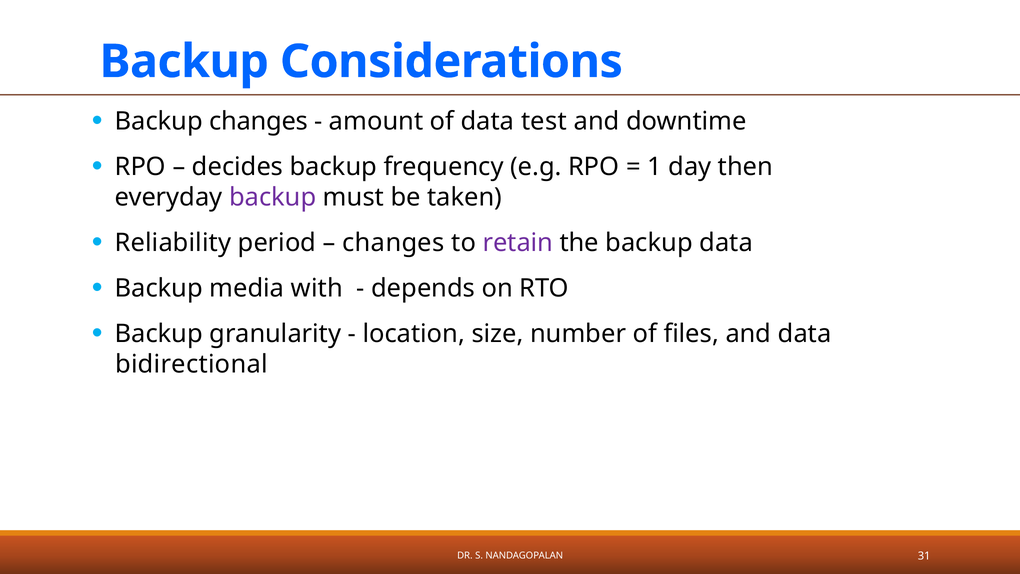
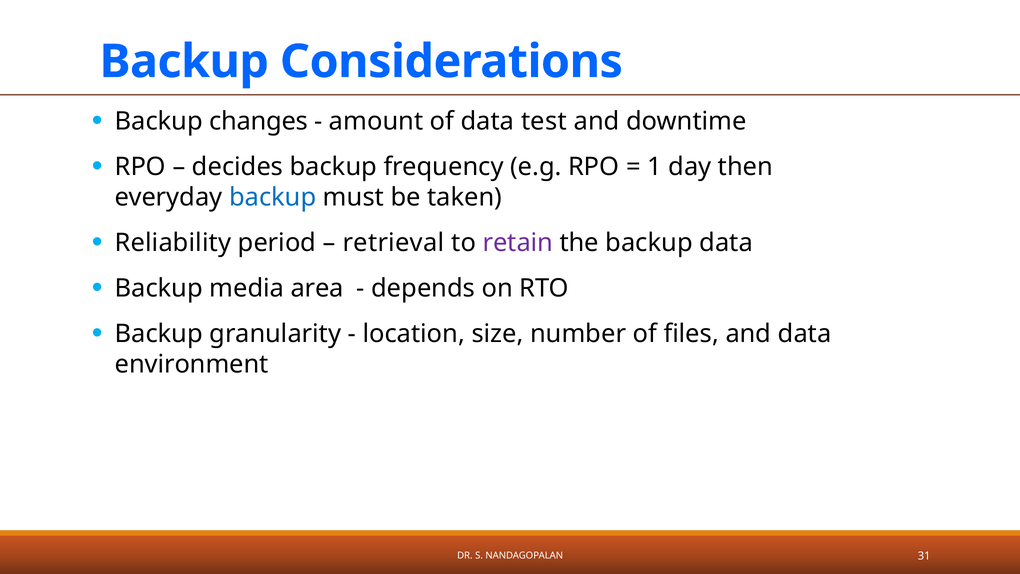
backup colour: purple -> blue (273, 197)
changes: changes -> retrieval (393, 243)
with: with -> area (317, 288)
bidirectional: bidirectional -> environment (192, 364)
